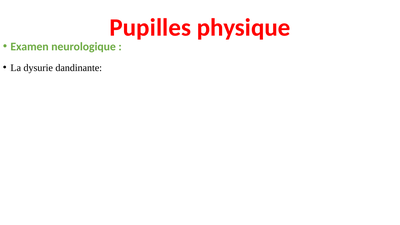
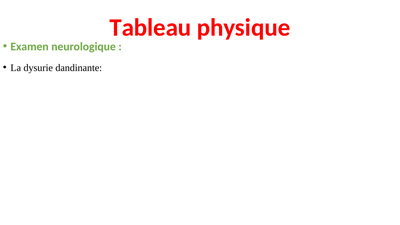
Pupilles: Pupilles -> Tableau (150, 28)
